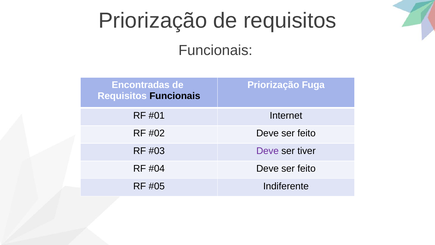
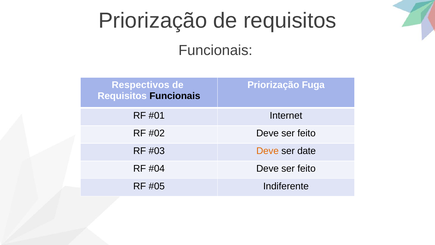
Encontradas: Encontradas -> Respectivos (141, 85)
Deve colour: purple -> orange (268, 151)
tiver: tiver -> date (307, 151)
